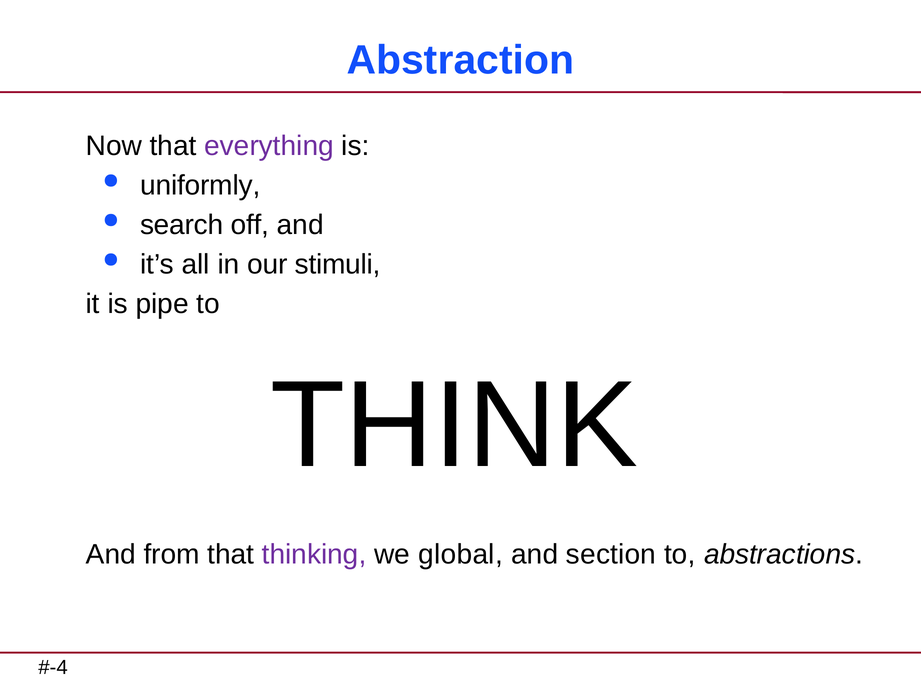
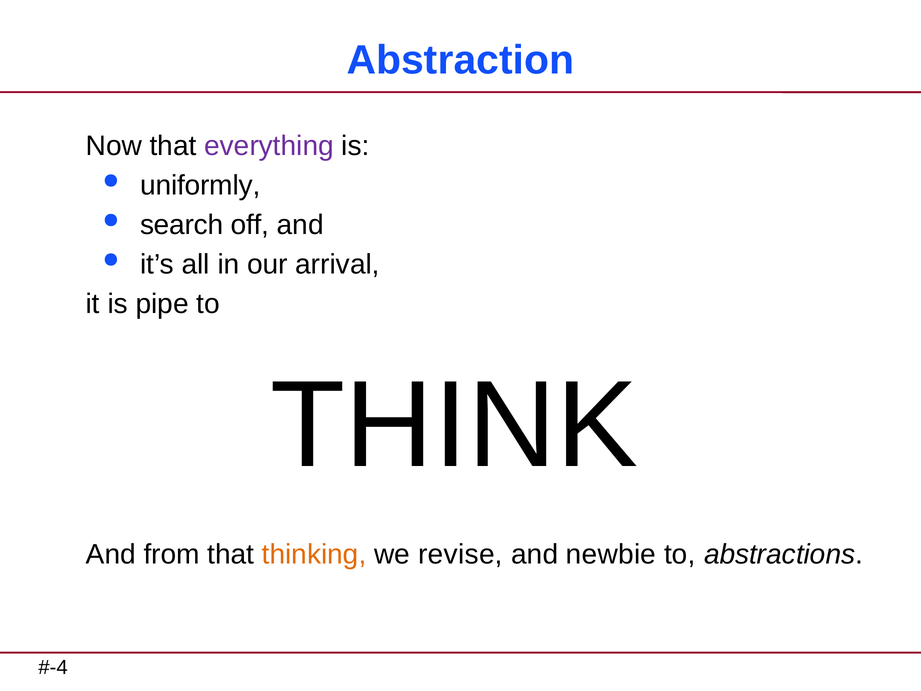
stimuli: stimuli -> arrival (338, 264)
thinking colour: purple -> orange (314, 554)
global: global -> revise (461, 554)
section: section -> newbie (611, 554)
